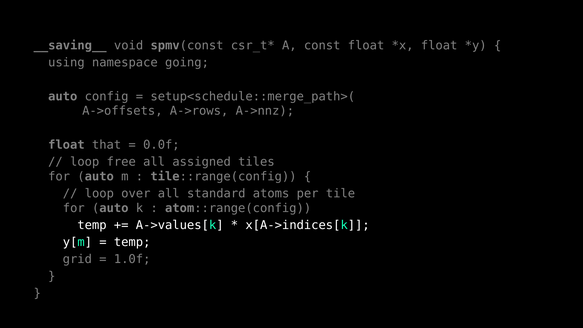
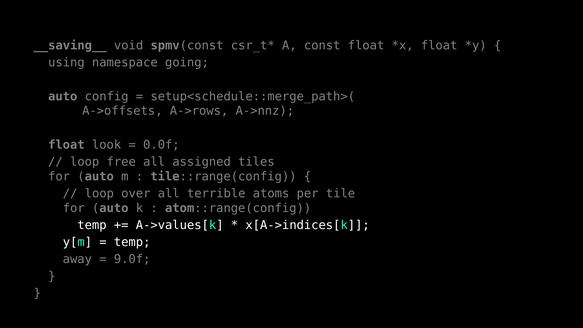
that: that -> look (107, 145)
standard: standard -> terrible (216, 194)
grid: grid -> away (77, 259)
1.0f: 1.0f -> 9.0f (132, 259)
